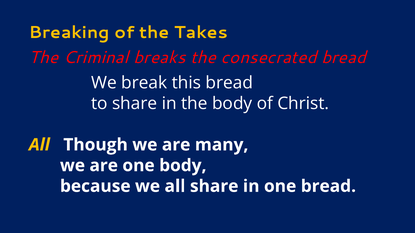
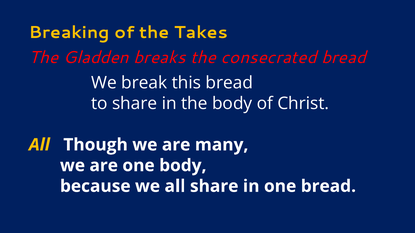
Criminal: Criminal -> Gladden (96, 58)
